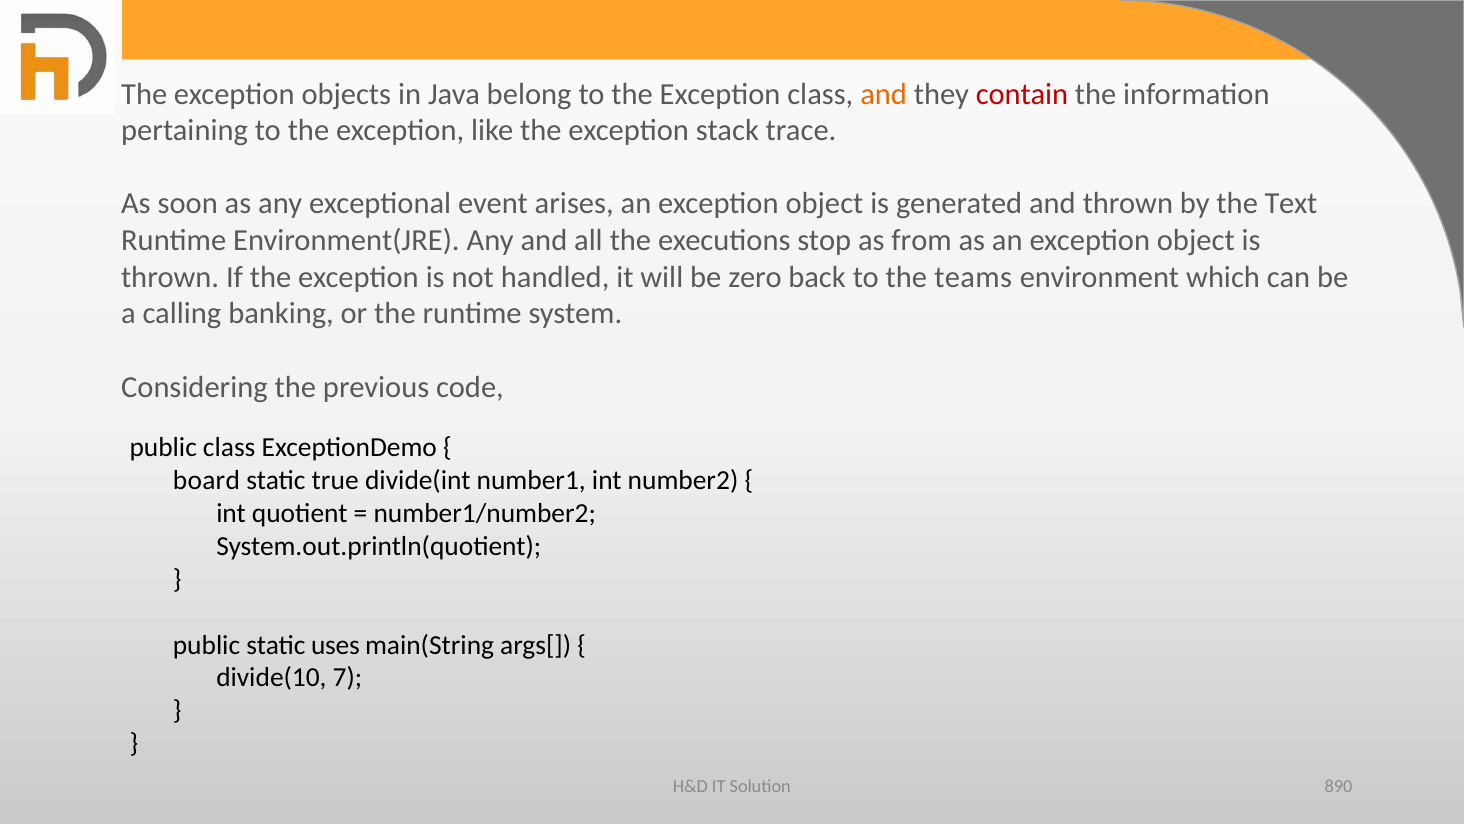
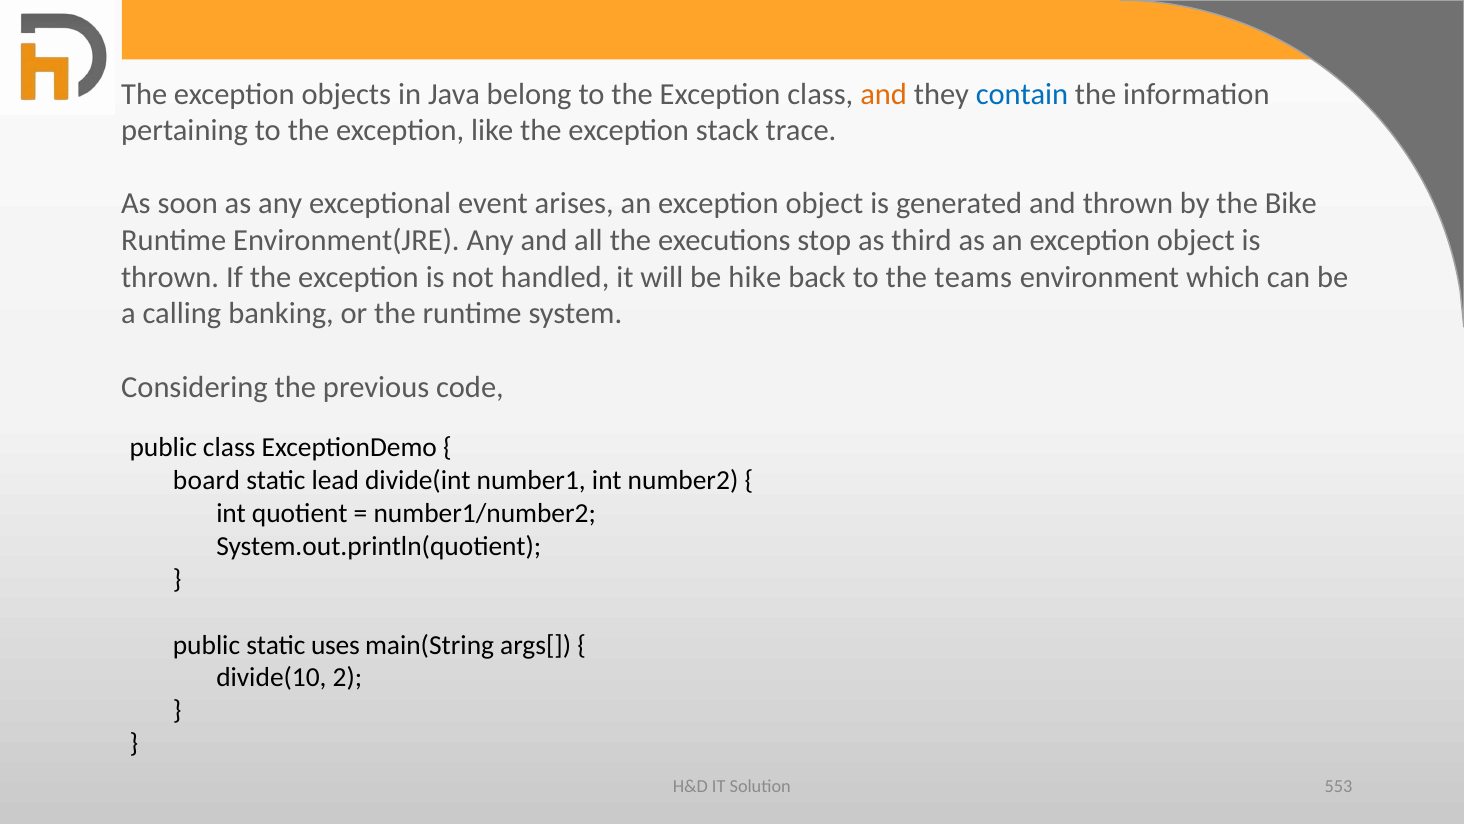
contain colour: red -> blue (1022, 94)
Text: Text -> Bike (1291, 204)
from: from -> third (922, 240)
zero: zero -> hike (755, 277)
true: true -> lead (335, 480)
7: 7 -> 2 (348, 677)
890: 890 -> 553 (1338, 786)
